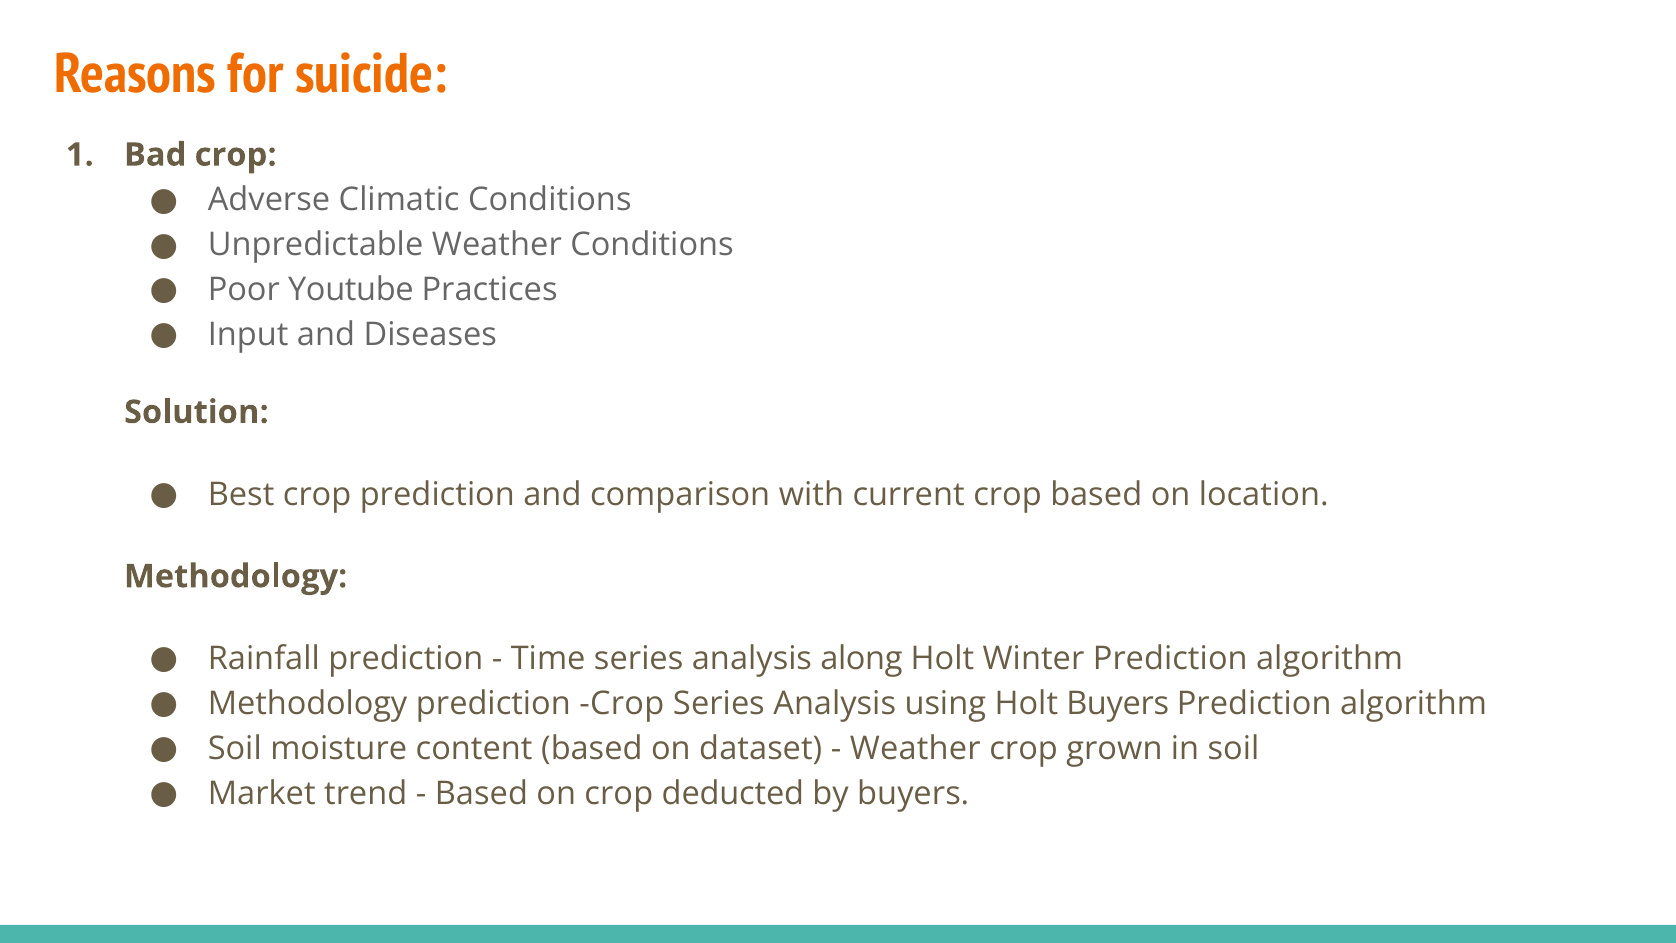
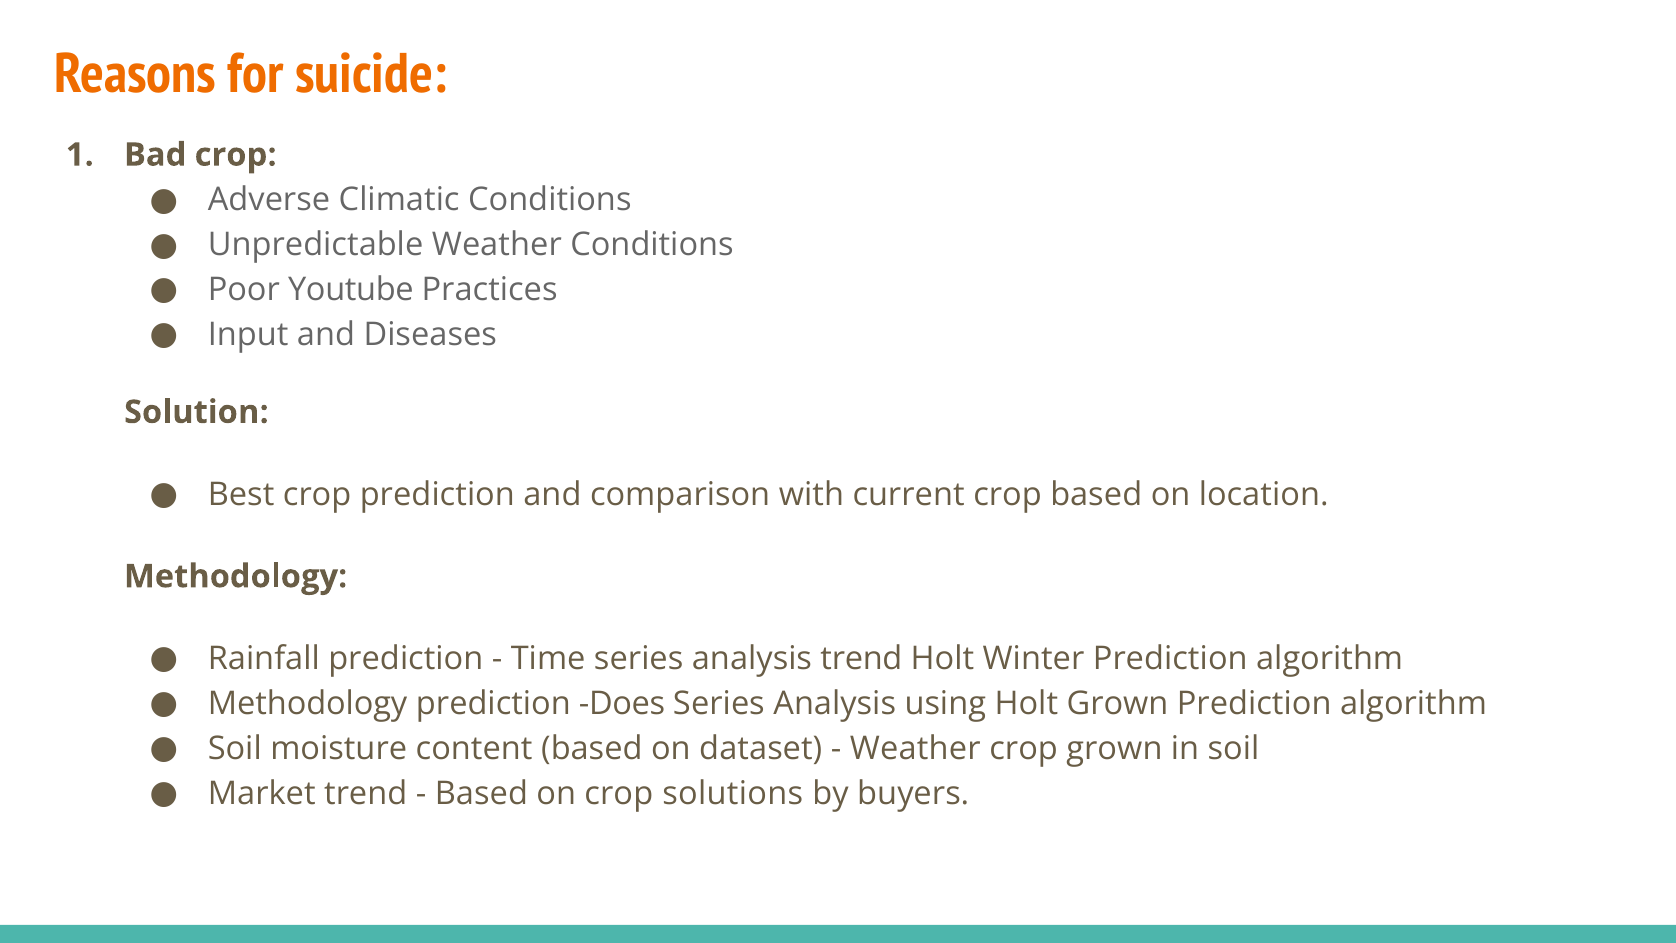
analysis along: along -> trend (861, 659)
prediction Crop: Crop -> Does (622, 703)
Holt Buyers: Buyers -> Grown (1118, 703)
deducted: deducted -> solutions (733, 793)
